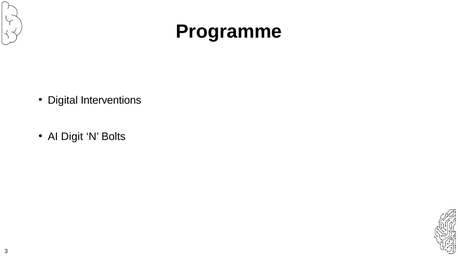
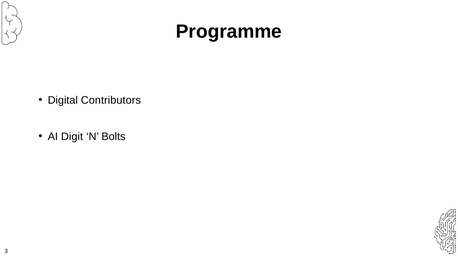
Interventions: Interventions -> Contributors (111, 100)
